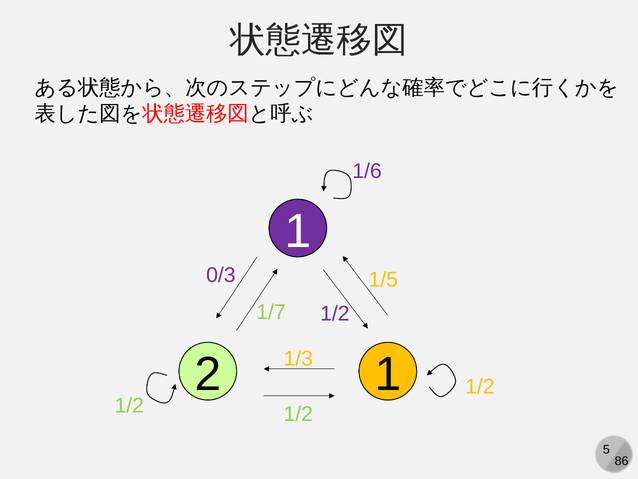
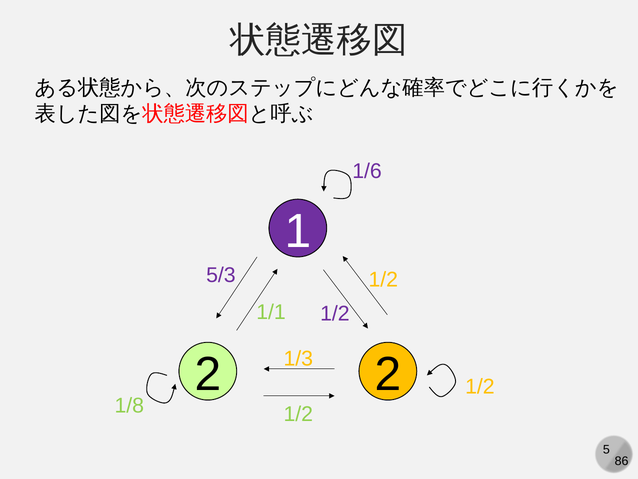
0/3: 0/3 -> 5/3 (221, 275)
1/5: 1/5 -> 1/2 (383, 279)
1/7: 1/7 -> 1/1 (271, 312)
2 1: 1 -> 2 (388, 374)
1/2: 1/2 -> 1/8 (129, 405)
